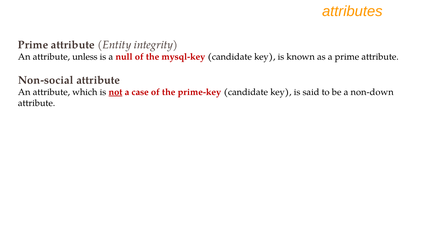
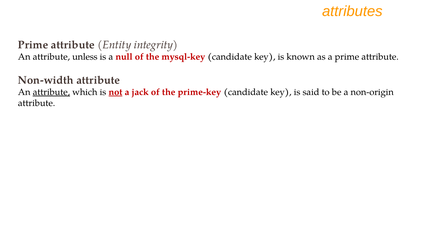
Non-social: Non-social -> Non-width (46, 80)
attribute underline: none -> present (51, 92)
case: case -> jack (140, 92)
non-down: non-down -> non-origin (372, 92)
